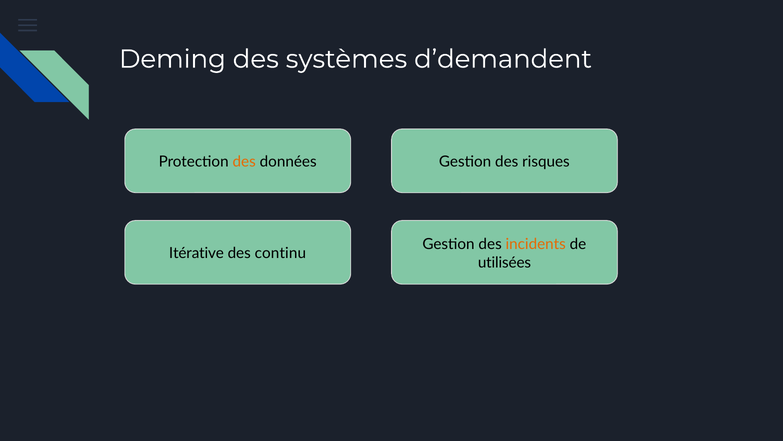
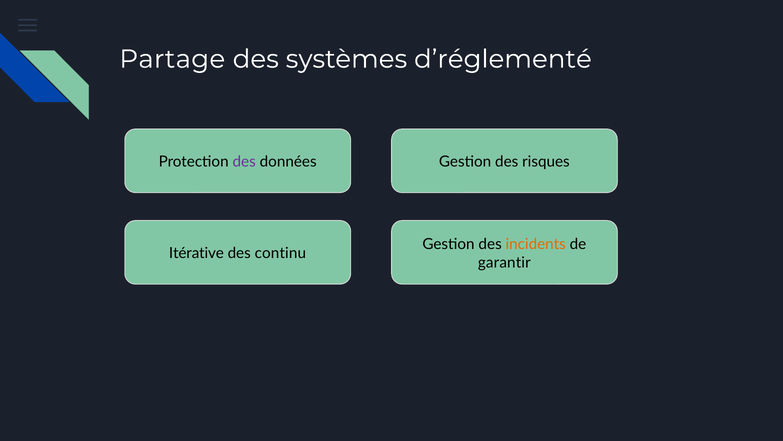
Deming: Deming -> Partage (172, 59)
d’demandent: d’demandent -> d’réglementé (503, 59)
des colour: orange -> purple (244, 162)
utilisées: utilisées -> garantir (504, 262)
